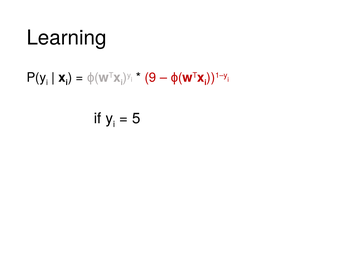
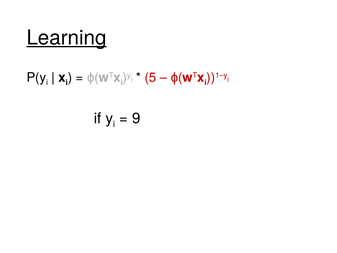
Learning underline: none -> present (67, 38)
9: 9 -> 5 (150, 77)
5: 5 -> 9 (136, 118)
